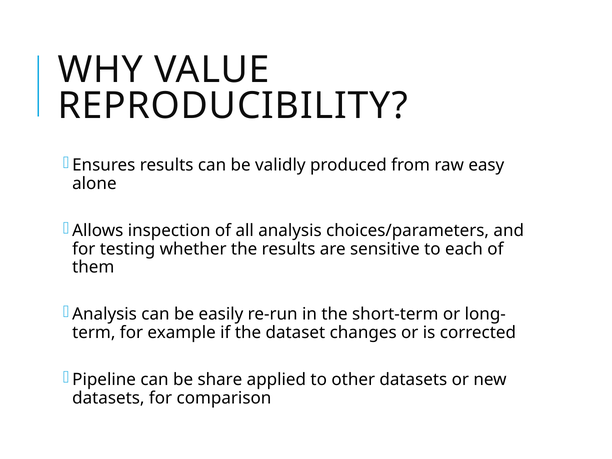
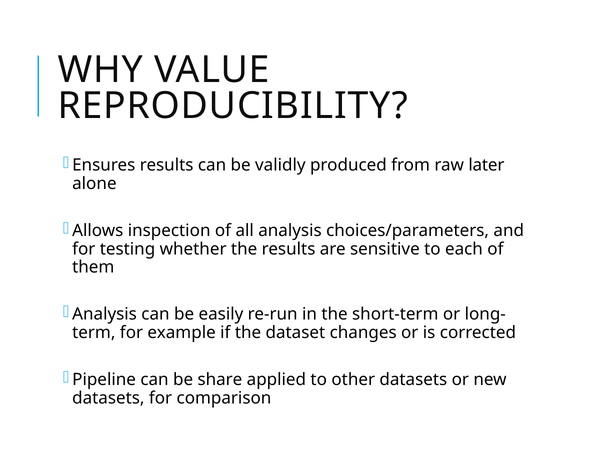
easy: easy -> later (486, 165)
